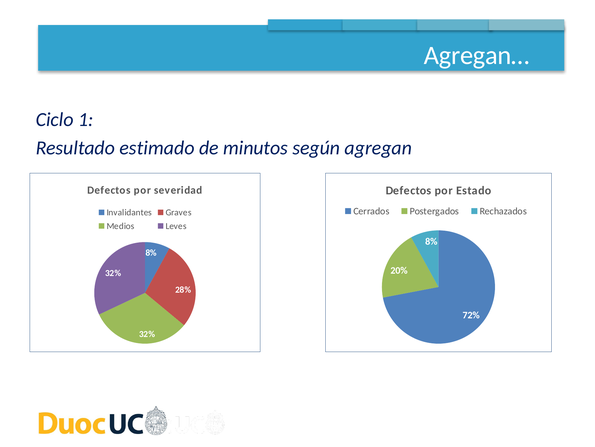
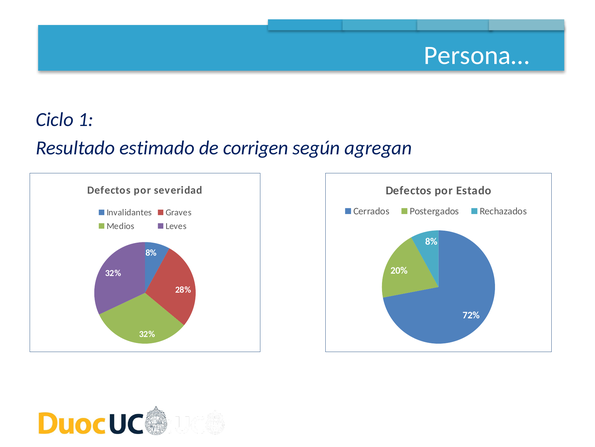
Agregan…: Agregan… -> Persona… (477, 55)
minutos: minutos -> corrigen (256, 148)
